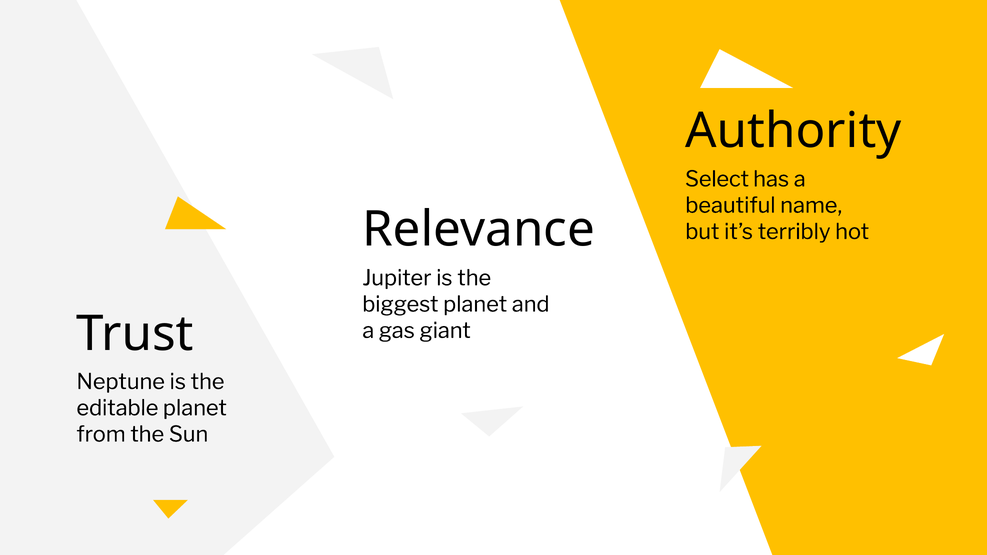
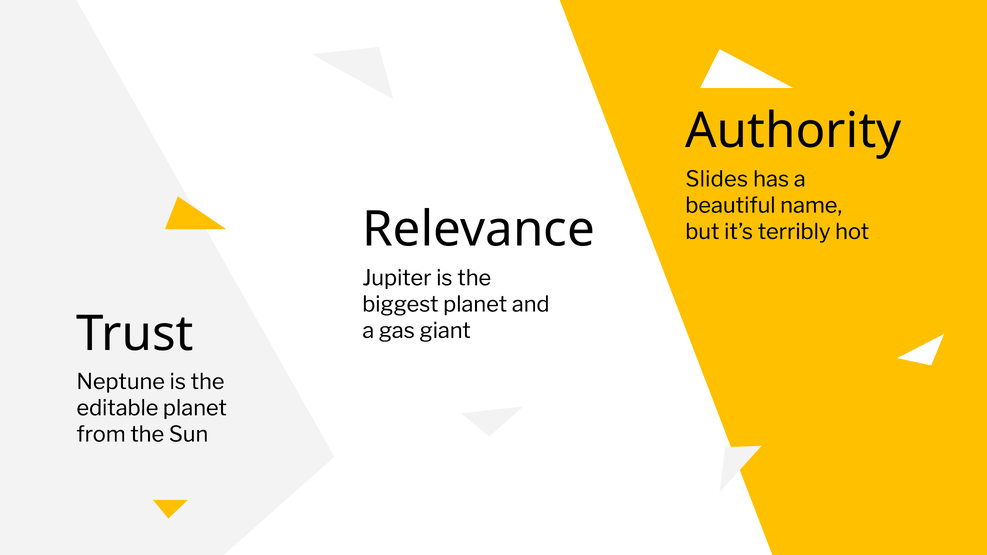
Select: Select -> Slides (717, 179)
